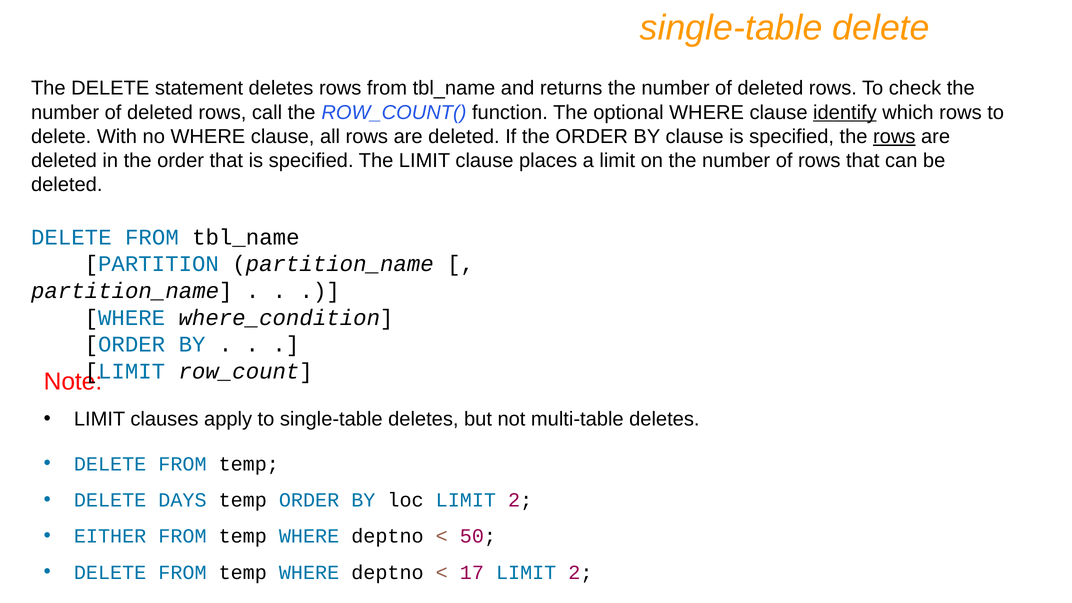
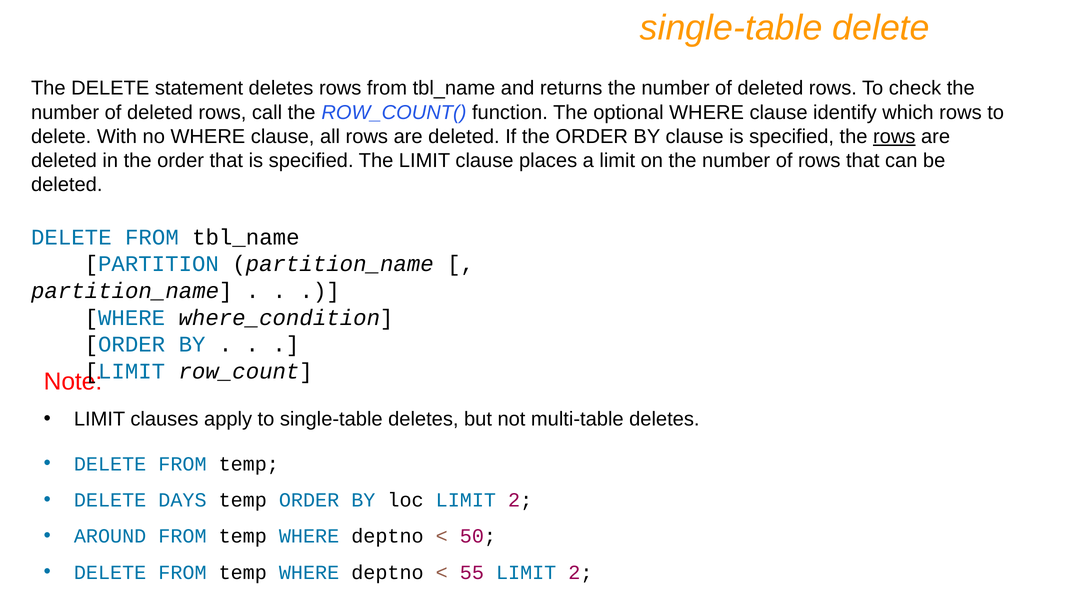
identify underline: present -> none (845, 112)
EITHER: EITHER -> AROUND (110, 536)
17: 17 -> 55 (472, 572)
